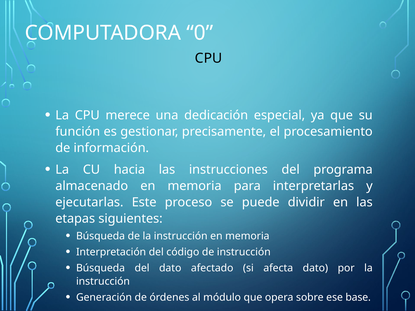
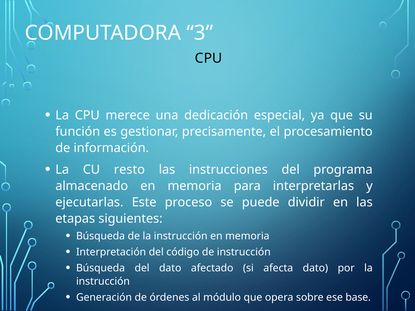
0: 0 -> 3 (200, 33)
hacia: hacia -> resto (129, 170)
